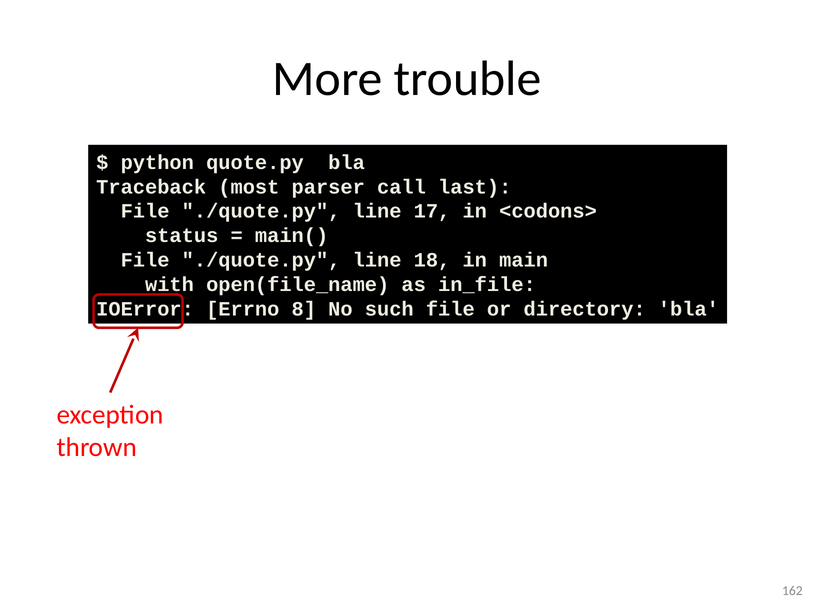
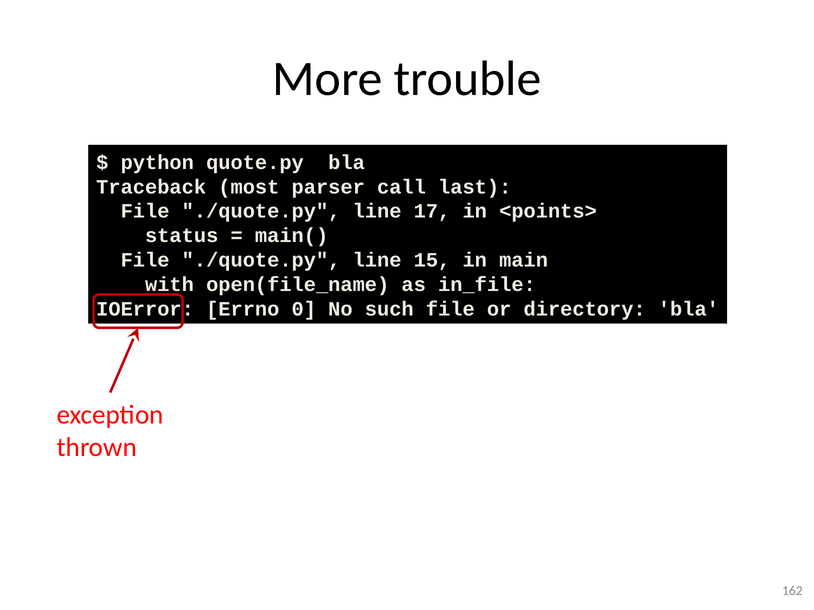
<codons>: <codons> -> <points> (548, 211)
18: 18 -> 15 (432, 260)
8: 8 -> 0 (304, 309)
